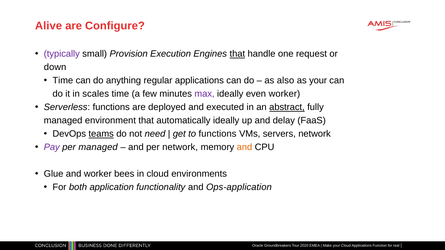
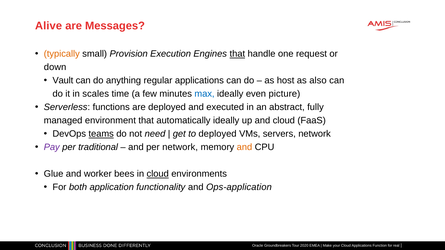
Configure: Configure -> Messages (115, 26)
typically colour: purple -> orange (62, 54)
Time: Time -> Vault (63, 81)
also: also -> host (286, 81)
as your: your -> also (318, 81)
max colour: purple -> blue (205, 94)
even worker: worker -> picture (284, 94)
abstract underline: present -> none (287, 107)
and delay: delay -> cloud (284, 121)
to functions: functions -> deployed (218, 134)
per managed: managed -> traditional (98, 147)
cloud underline: none -> present (158, 174)
